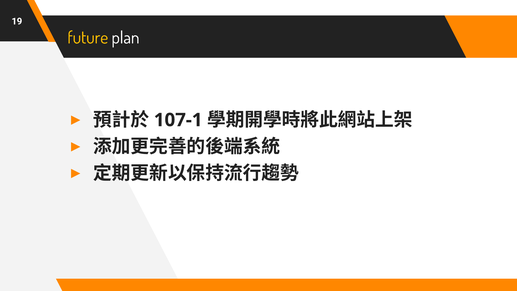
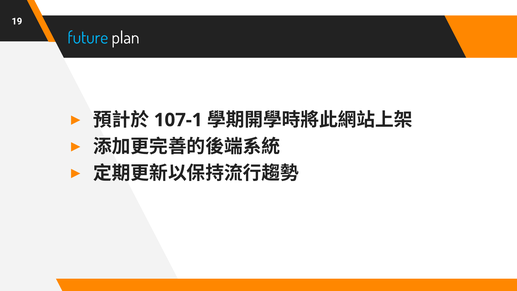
future colour: yellow -> light blue (88, 38)
